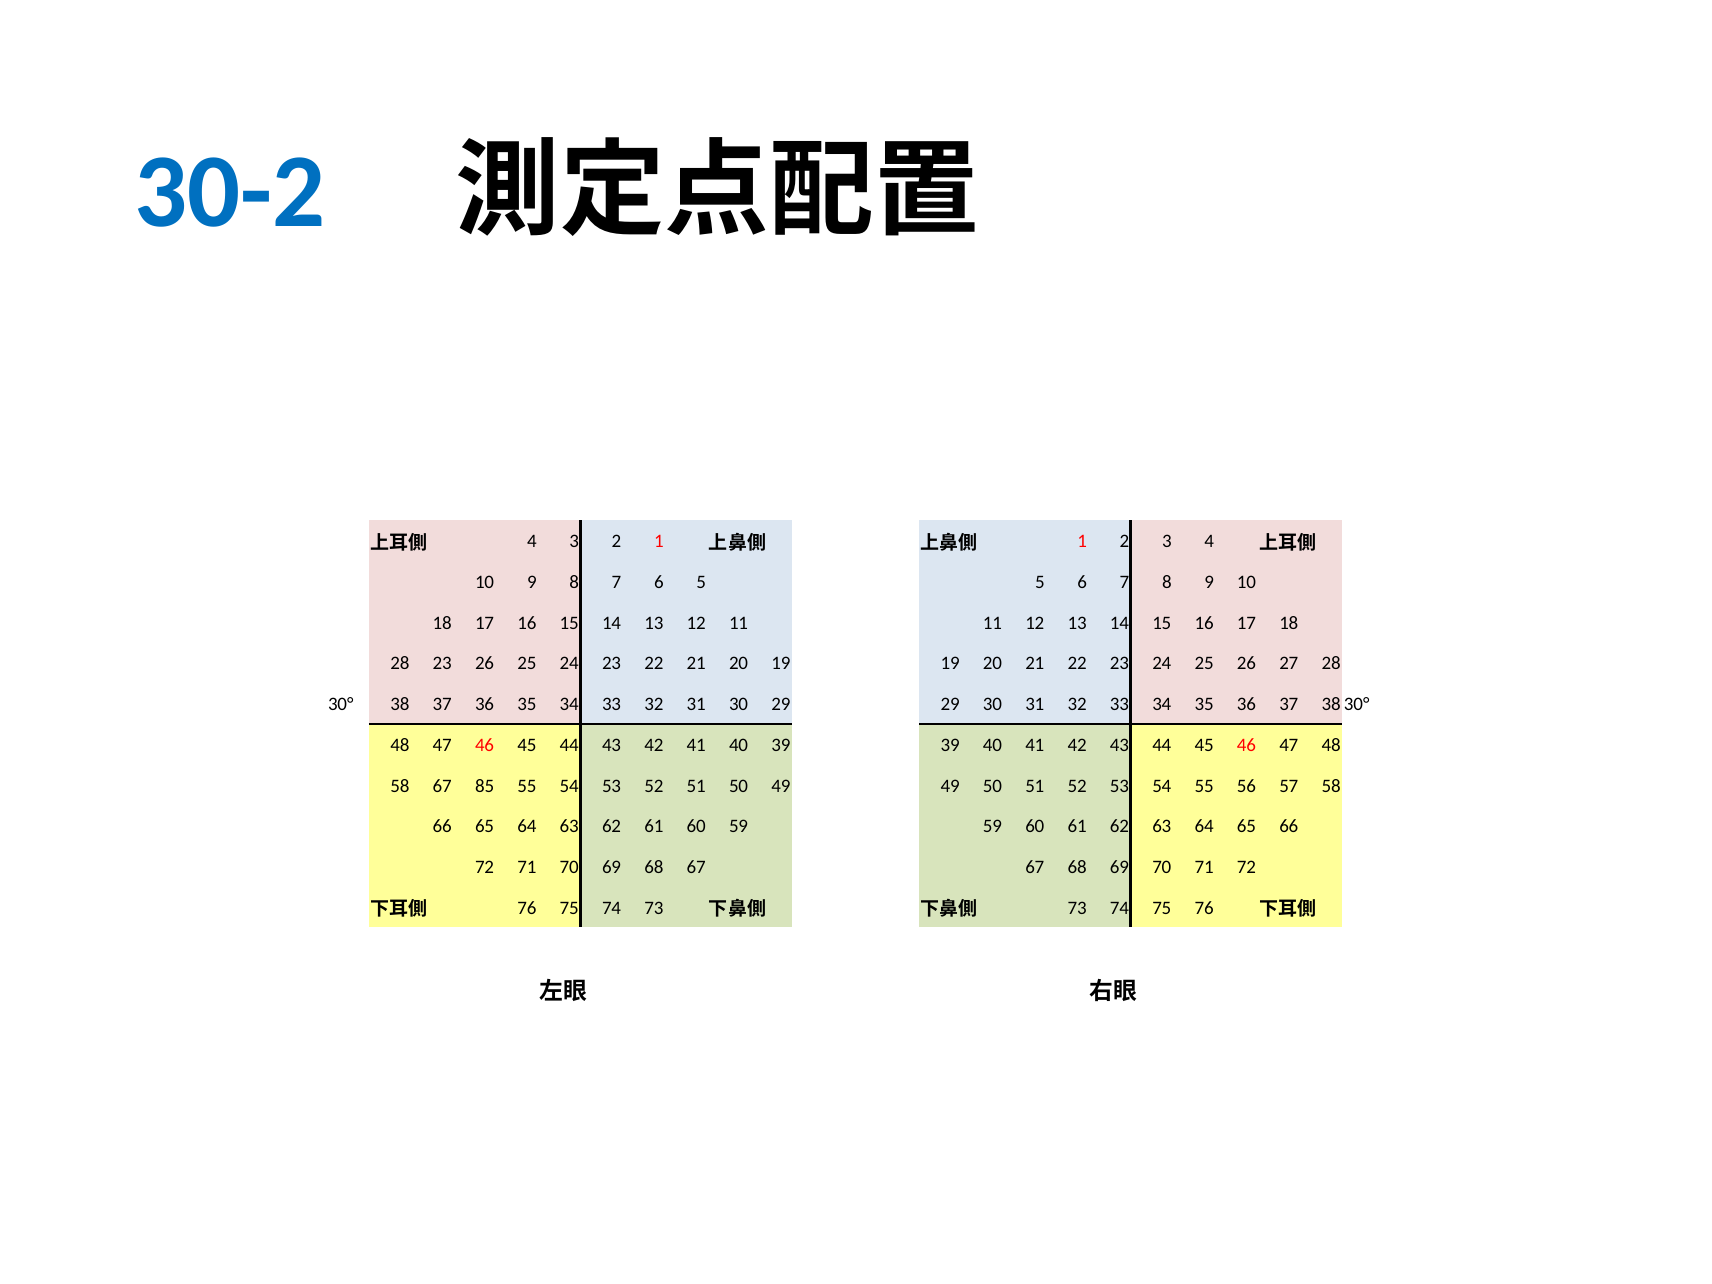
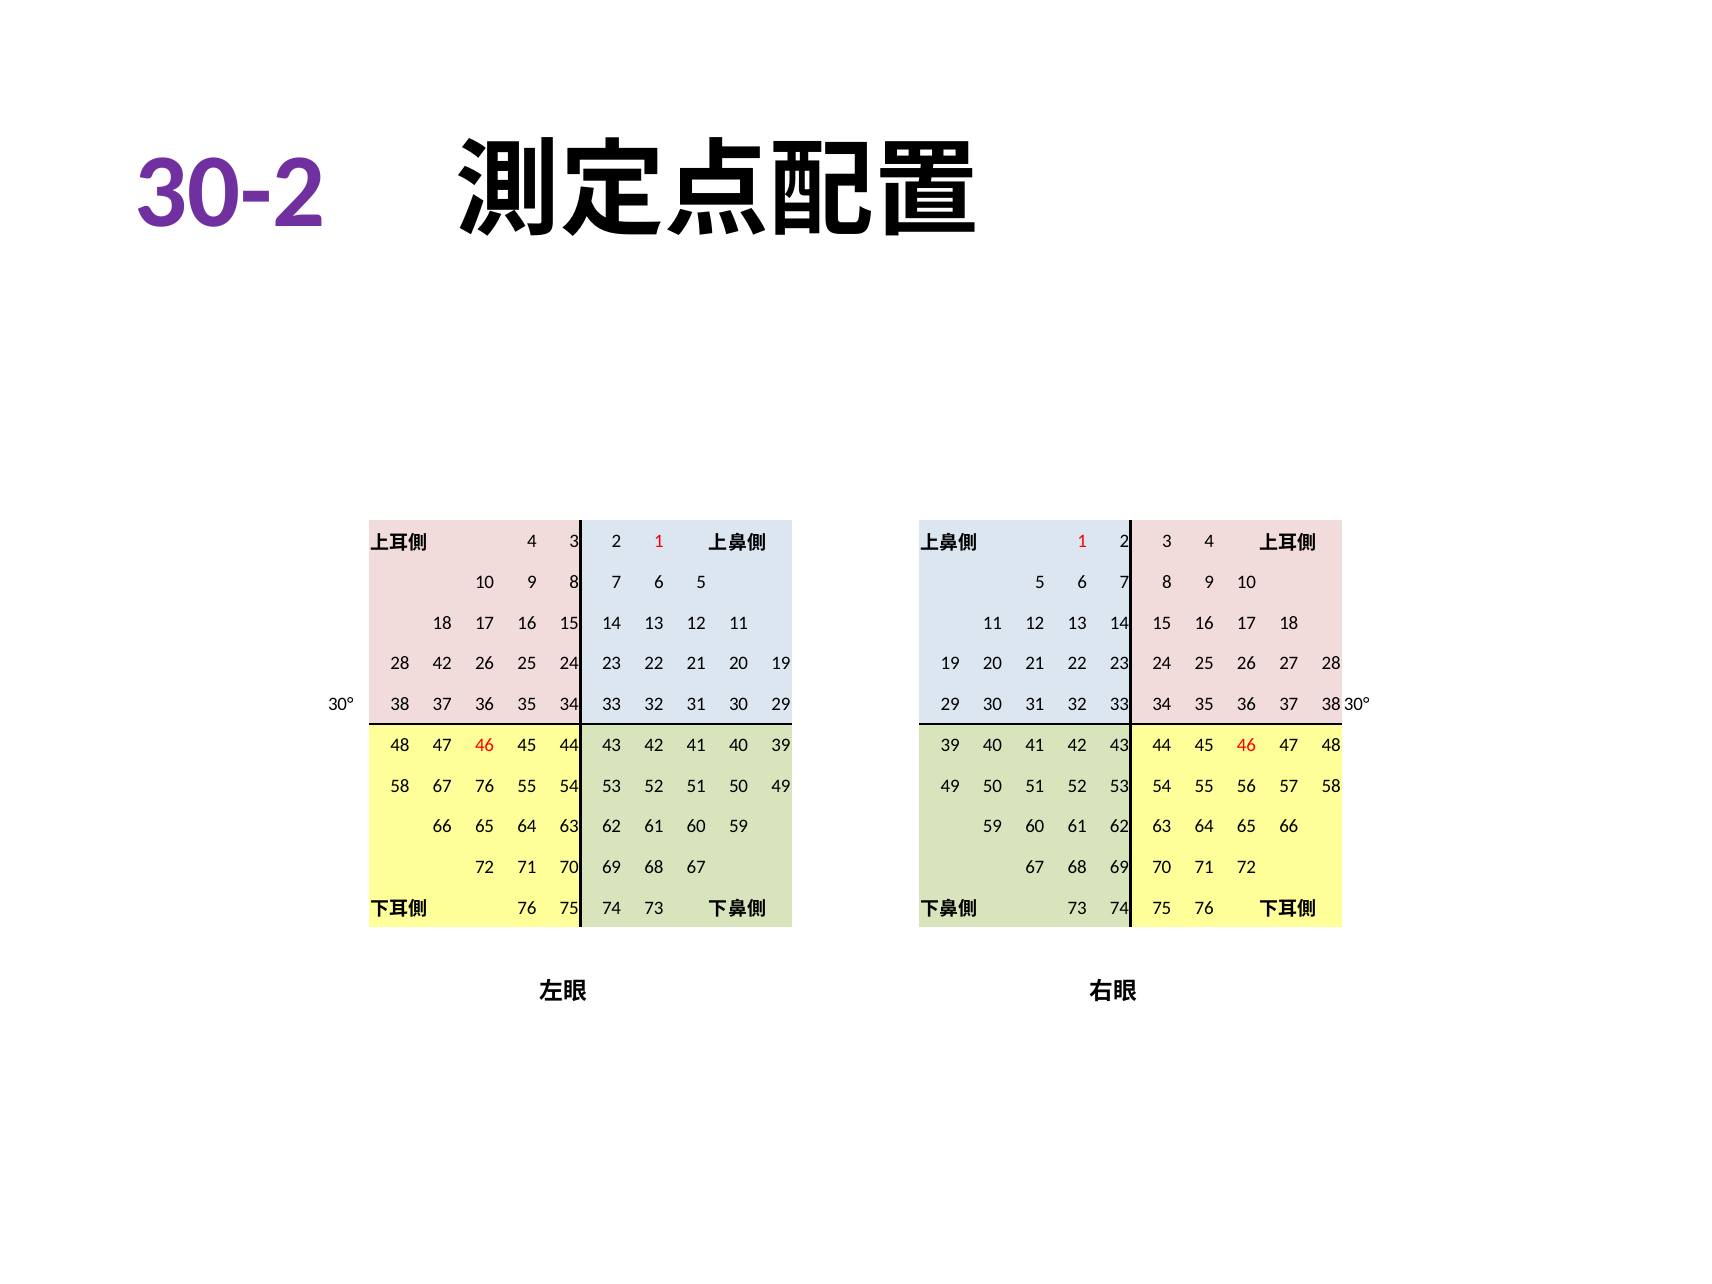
30-2 colour: blue -> purple (230, 192)
28 23: 23 -> 42 (442, 664)
67 85: 85 -> 76 (485, 786)
